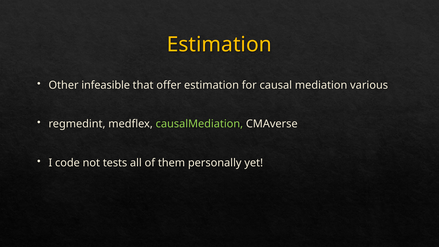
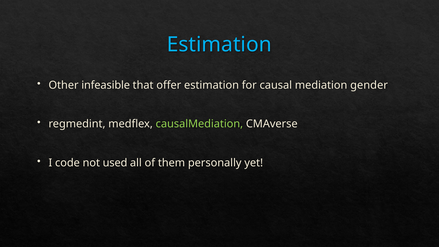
Estimation colour: yellow -> light blue (219, 44)
various: various -> gender (369, 85)
tests: tests -> used (115, 163)
